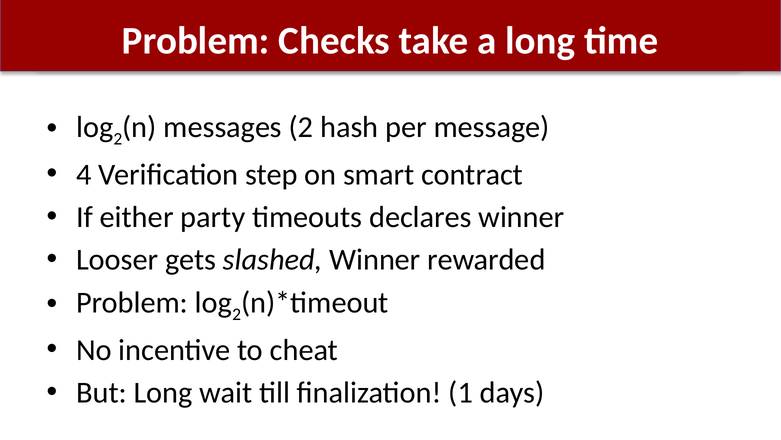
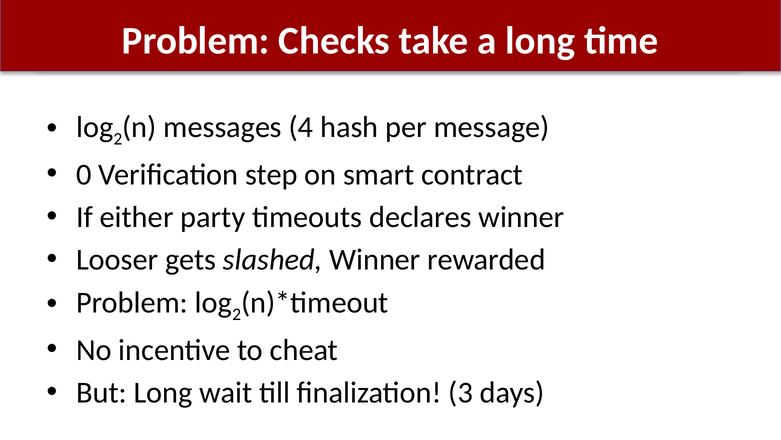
messages 2: 2 -> 4 (301, 127)
4: 4 -> 0 (84, 174)
1: 1 -> 3 (461, 392)
